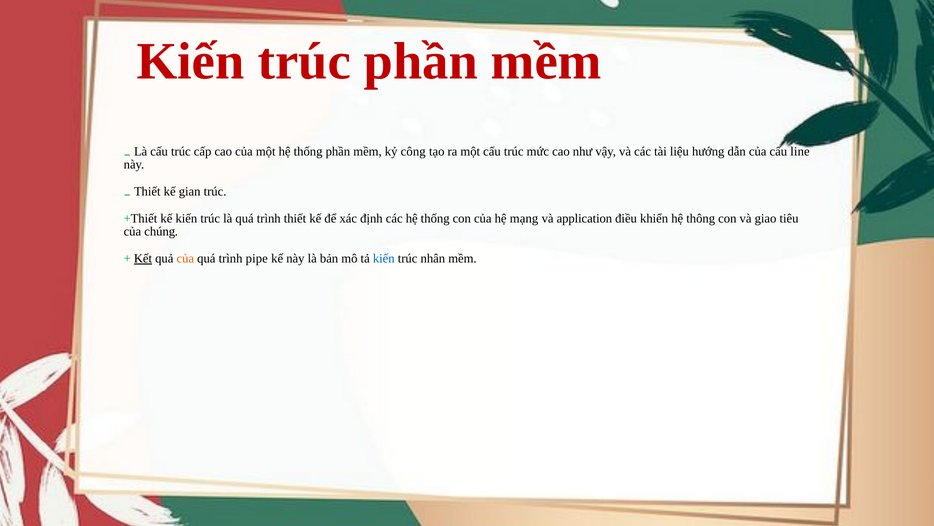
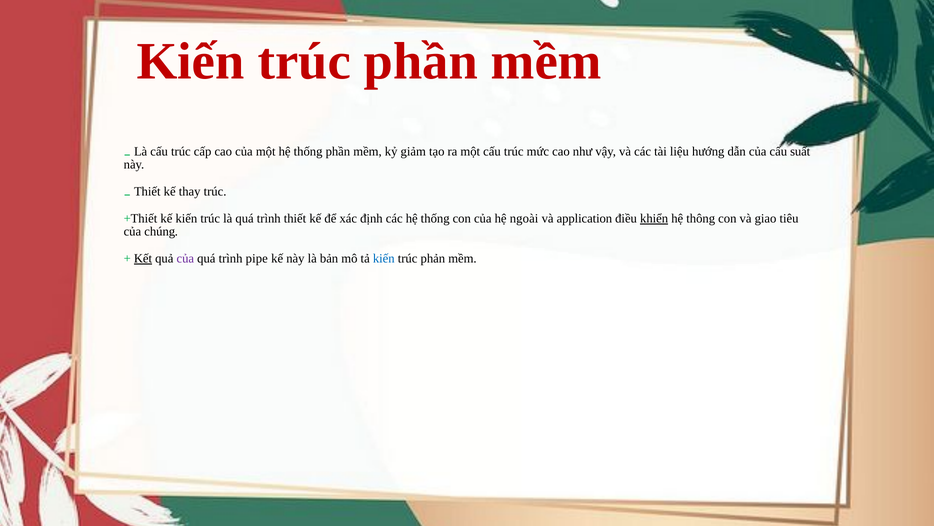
công: công -> giảm (413, 151)
line: line -> suất (800, 151)
gian: gian -> thay (190, 191)
mạng: mạng -> ngoài (524, 218)
khiển underline: none -> present (654, 218)
của colour: orange -> purple (185, 258)
nhân: nhân -> phản (433, 258)
